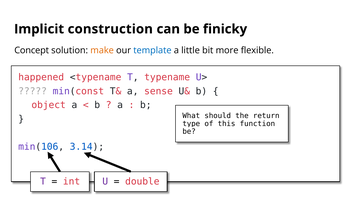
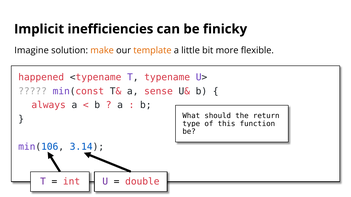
construction: construction -> inefficiencies (110, 29)
Concept: Concept -> Imagine (32, 51)
template colour: blue -> orange (152, 51)
object: object -> always (49, 105)
